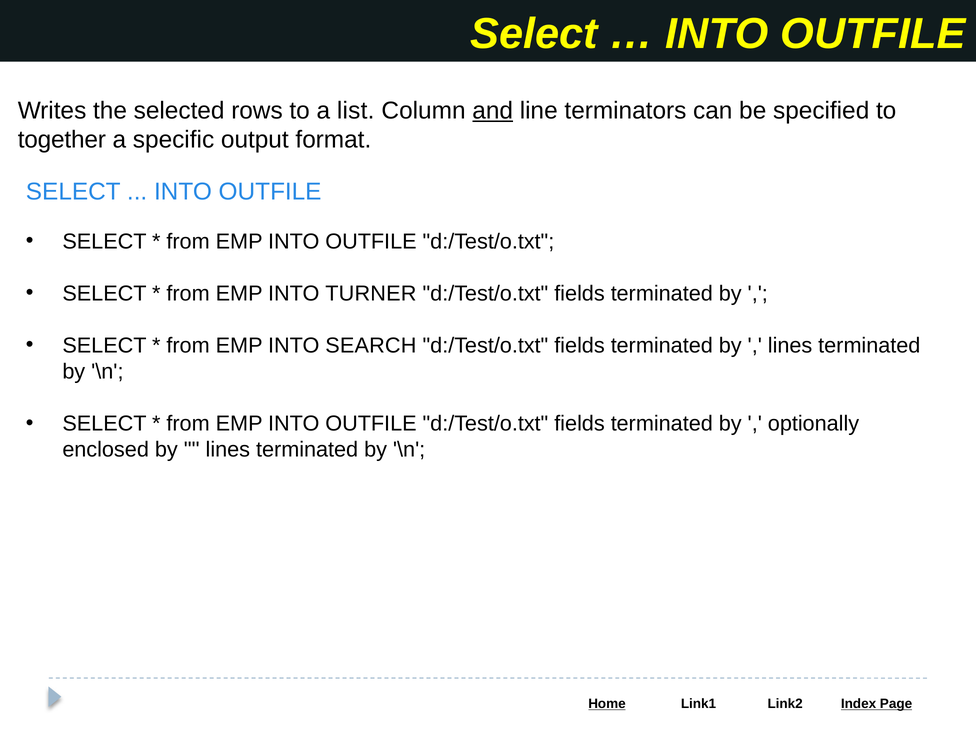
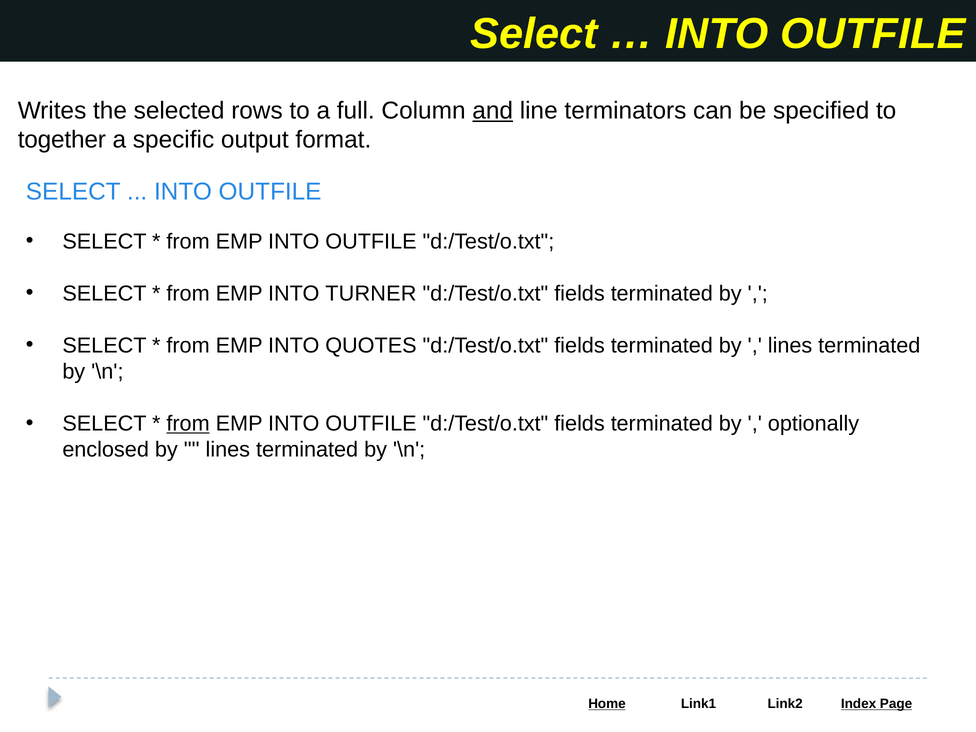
list: list -> full (356, 111)
SEARCH: SEARCH -> QUOTES (371, 346)
from underline: none -> present (188, 424)
